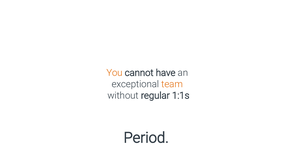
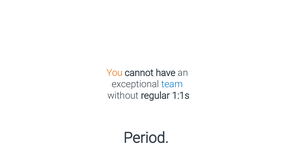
team colour: orange -> blue (172, 84)
